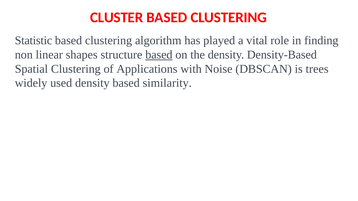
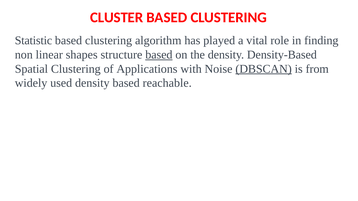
DBSCAN underline: none -> present (264, 69)
trees: trees -> from (317, 69)
similarity: similarity -> reachable (167, 83)
